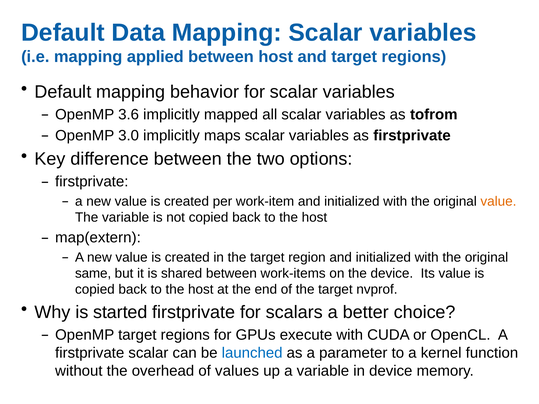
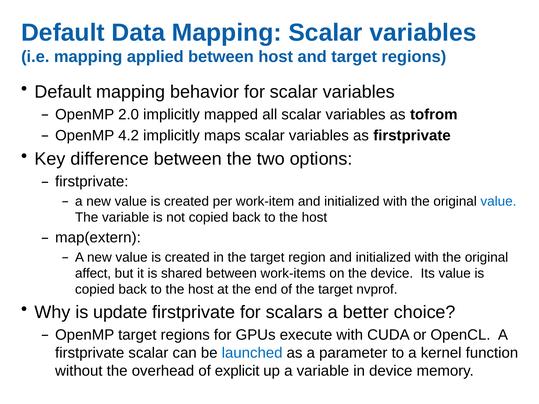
3.6: 3.6 -> 2.0 (129, 115)
3.0: 3.0 -> 4.2 (129, 136)
value colour: orange -> blue (498, 201)
same: same -> affect (93, 274)
started: started -> update (120, 313)
values: values -> explicit (237, 371)
